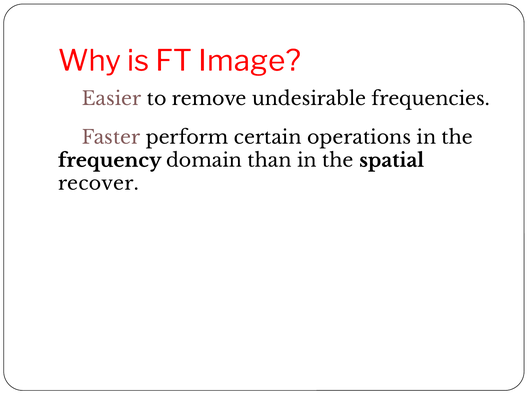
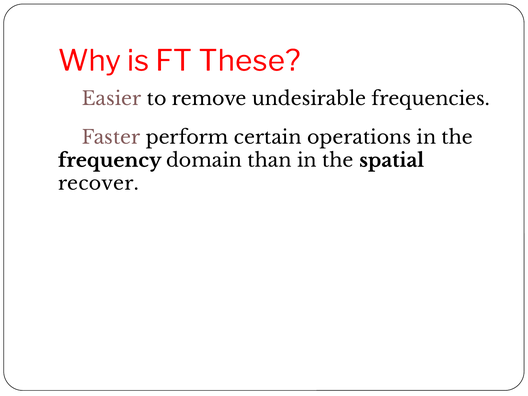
Image: Image -> These (250, 61)
